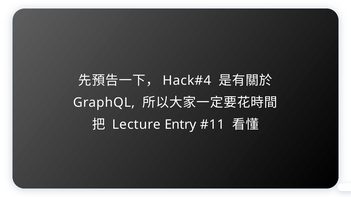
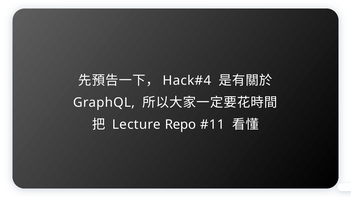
Entry: Entry -> Repo (180, 125)
